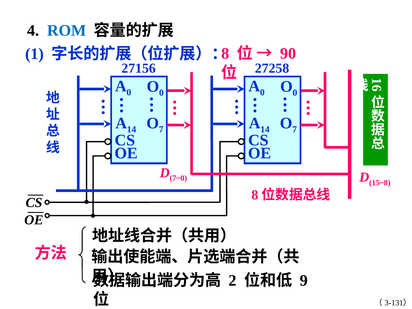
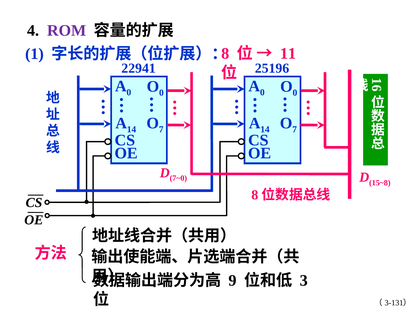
ROM colour: blue -> purple (67, 31)
90: 90 -> 11 (288, 54)
27156: 27156 -> 22941 (139, 68)
27258: 27258 -> 25196 (272, 68)
2: 2 -> 9 (233, 280)
9: 9 -> 3 (304, 280)
